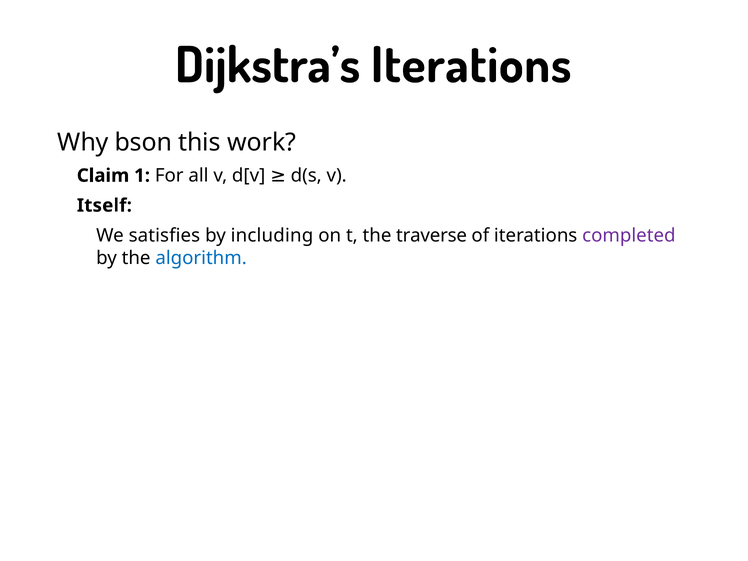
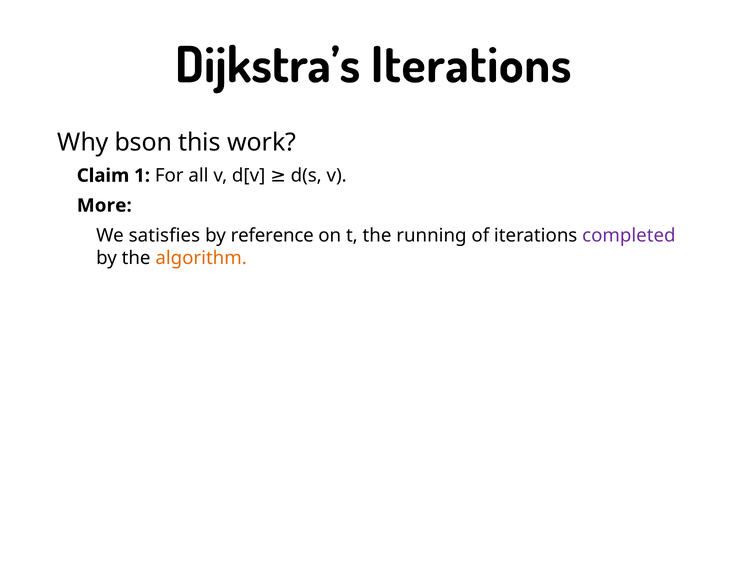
Itself: Itself -> More (104, 206)
including: including -> reference (272, 235)
traverse: traverse -> running (431, 235)
algorithm colour: blue -> orange (201, 258)
